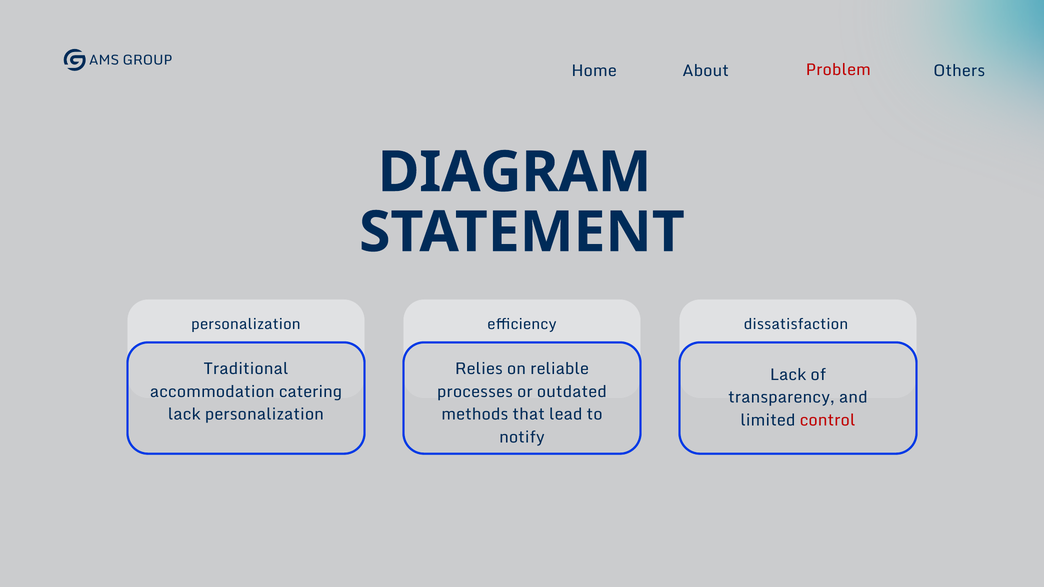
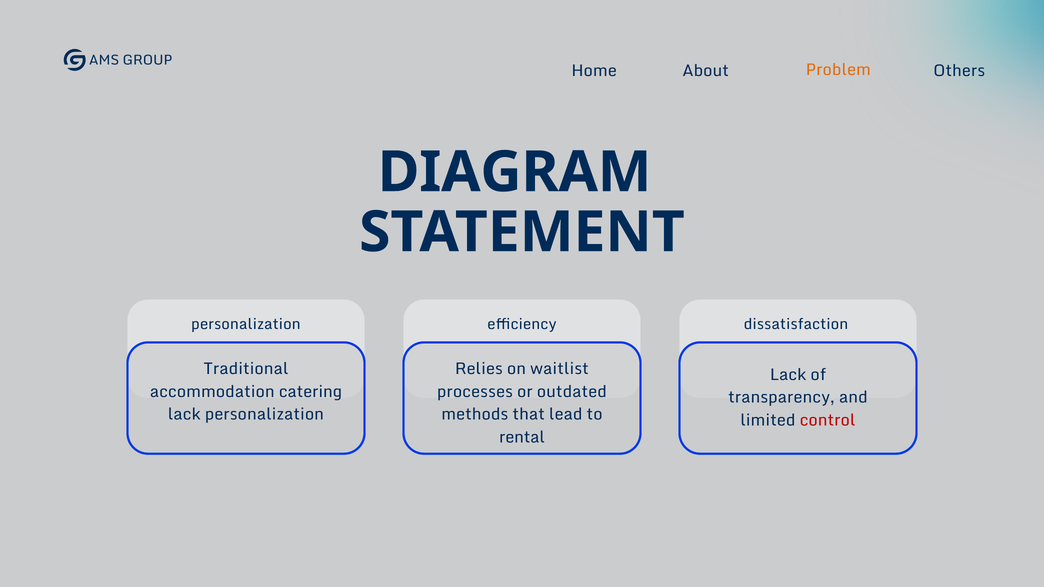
Problem colour: red -> orange (838, 70)
reliable: reliable -> waitlist (560, 369)
notify: notify -> rental (522, 437)
